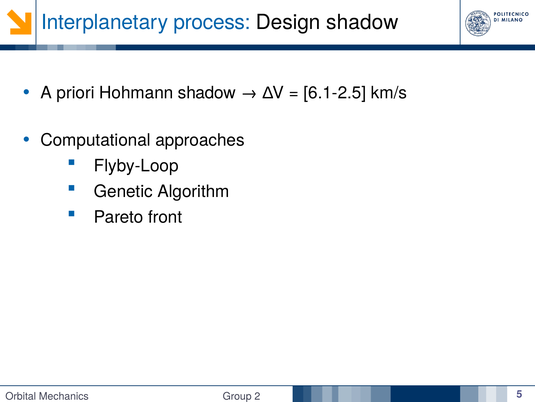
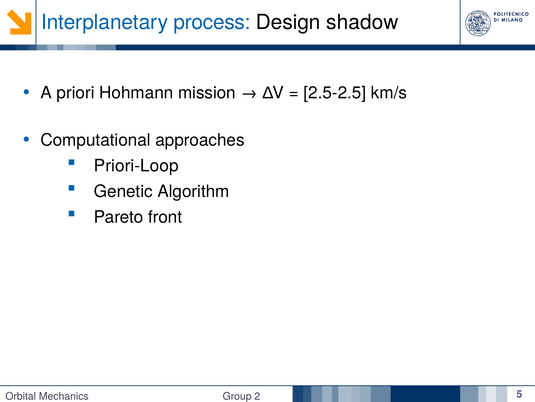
Hohmann shadow: shadow -> mission (207, 93)
6.1-2.5: 6.1-2.5 -> 2.5-2.5 (335, 93)
Flyby-Loop: Flyby-Loop -> Priori-Loop (136, 165)
